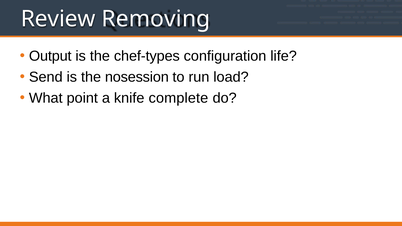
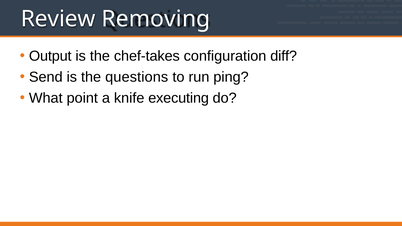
chef-types: chef-types -> chef-takes (147, 56)
life: life -> diff (284, 56)
nosession: nosession -> questions (137, 77)
load: load -> ping (231, 77)
complete: complete -> executing (179, 98)
